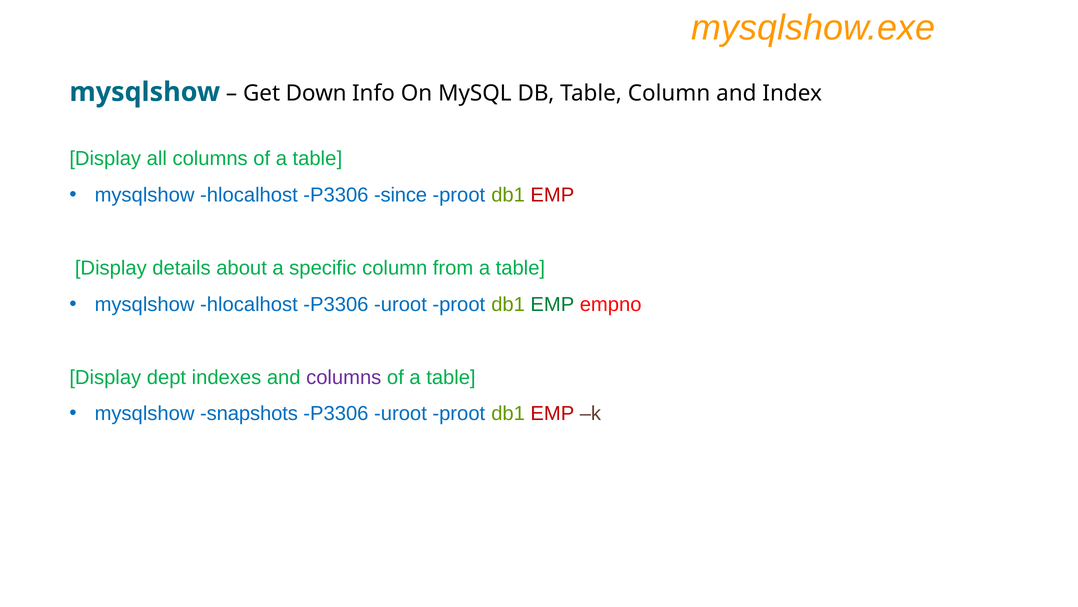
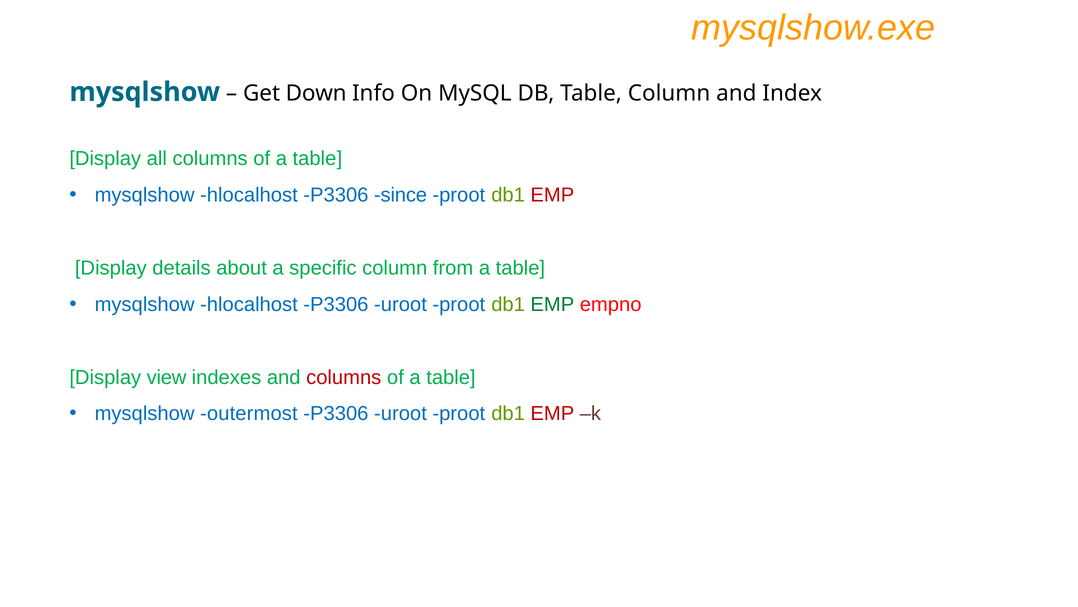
dept: dept -> view (167, 377)
columns colour: purple -> red (344, 377)
snapshots: snapshots -> outermost (249, 413)
